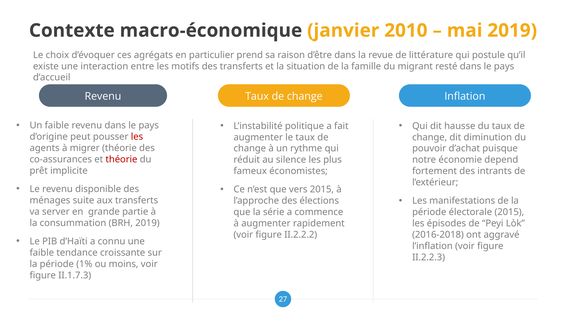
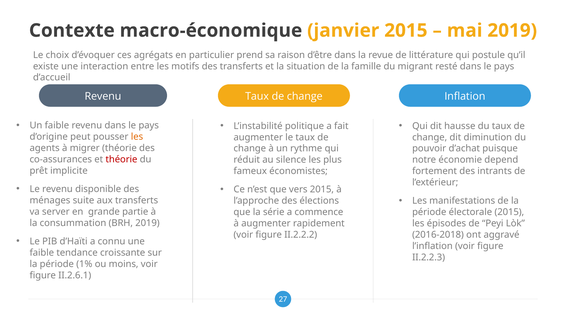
janvier 2010: 2010 -> 2015 (406, 31)
les colour: red -> orange (137, 137)
II.1.7.3: II.1.7.3 -> II.2.6.1 (75, 276)
